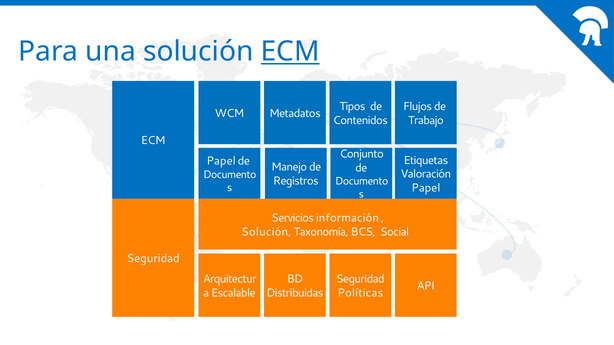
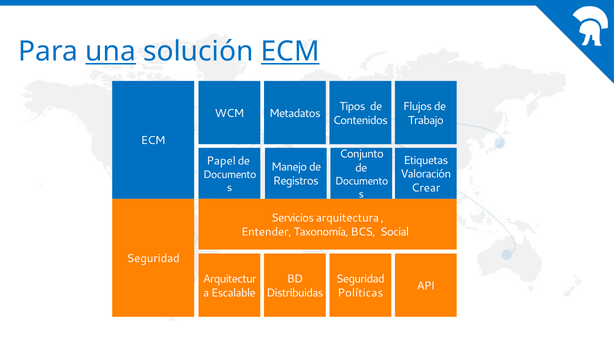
una underline: none -> present (111, 52)
Papel: Papel -> Crear (426, 188)
información: información -> arquitectura (348, 218)
Solución: Solución -> Entender (266, 232)
